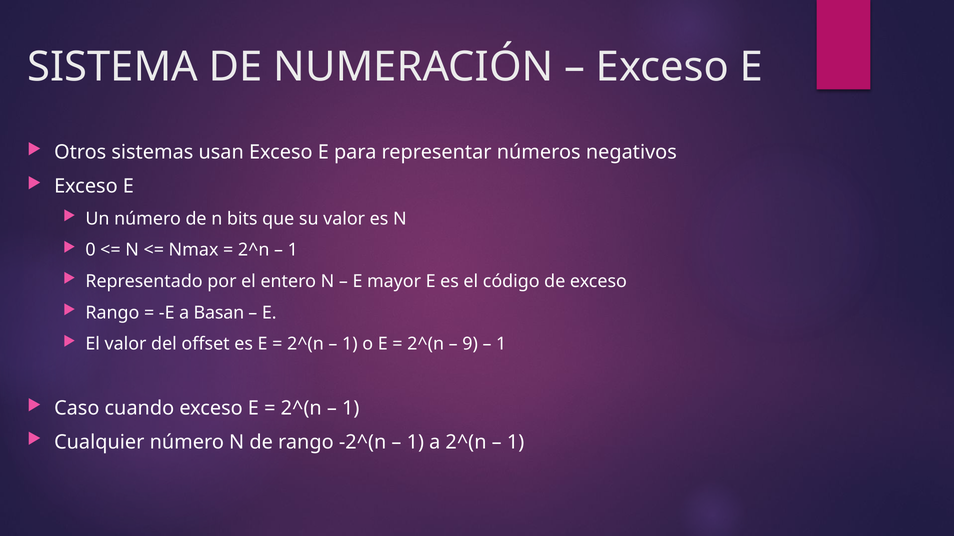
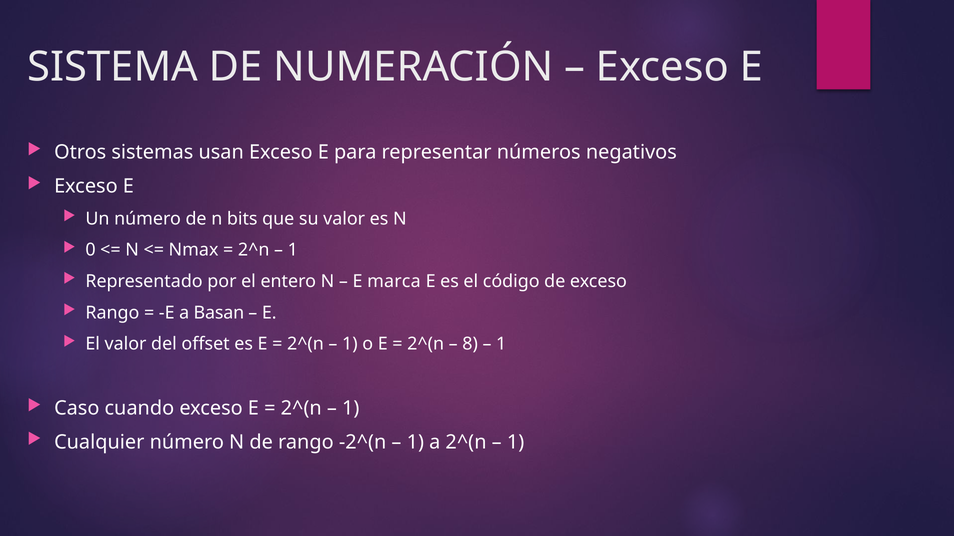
mayor: mayor -> marca (394, 282)
9: 9 -> 8 (470, 344)
